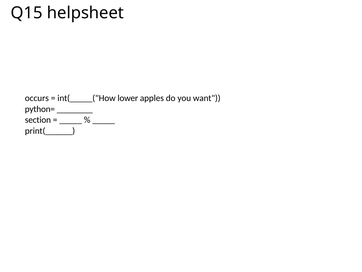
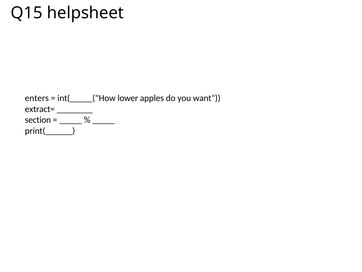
occurs: occurs -> enters (37, 98)
python=: python= -> extract= (40, 109)
